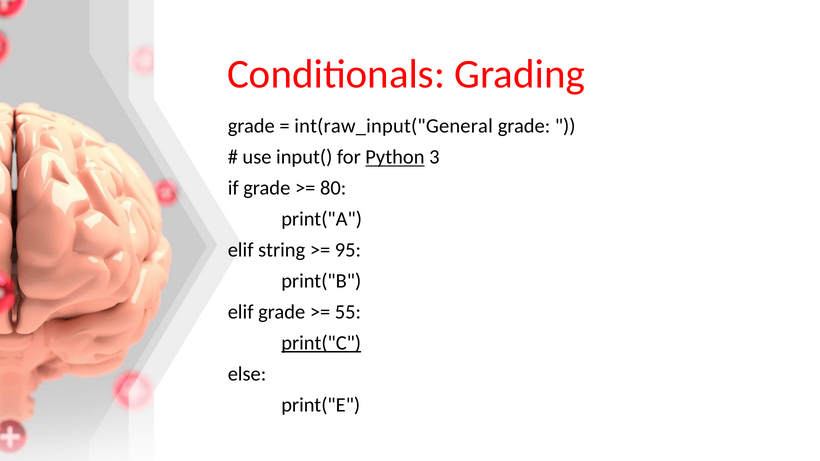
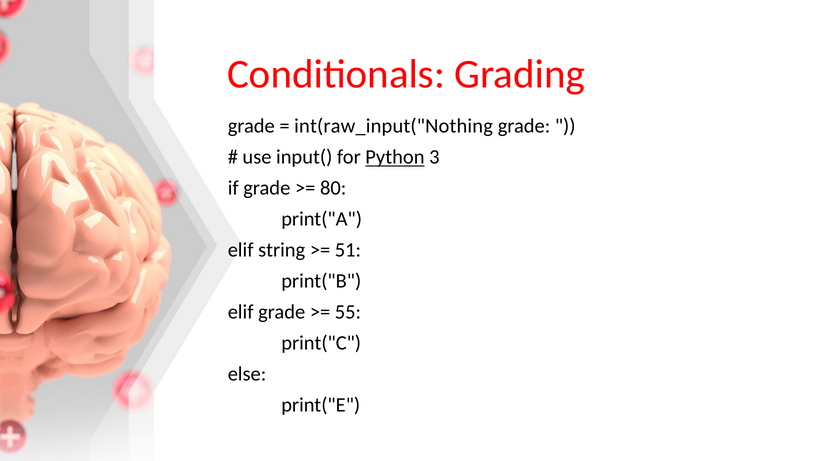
int(raw_input("General: int(raw_input("General -> int(raw_input("Nothing (394, 126)
95: 95 -> 51 (348, 250)
print("C underline: present -> none (321, 343)
